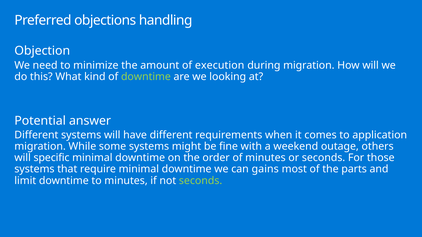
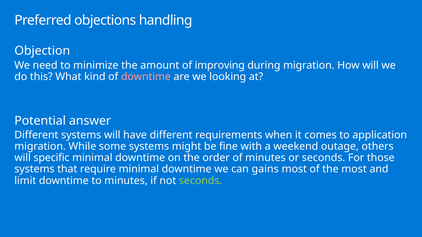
execution: execution -> improving (220, 65)
downtime colour: light green -> pink (146, 77)
the parts: parts -> most (354, 169)
